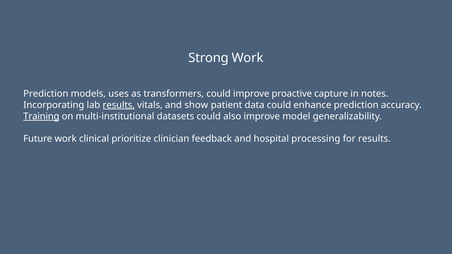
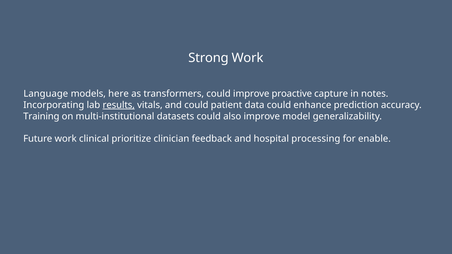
Prediction: Prediction -> Language (46, 94)
uses: uses -> here (119, 94)
and show: show -> could (196, 105)
Training underline: present -> none (41, 116)
for results: results -> enable (374, 139)
